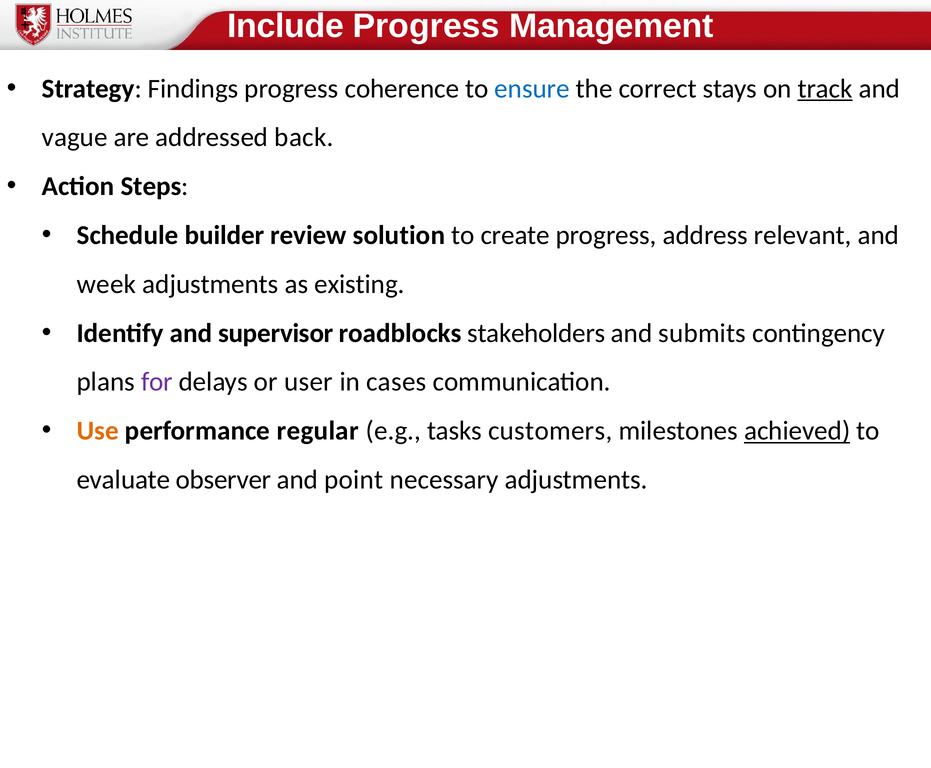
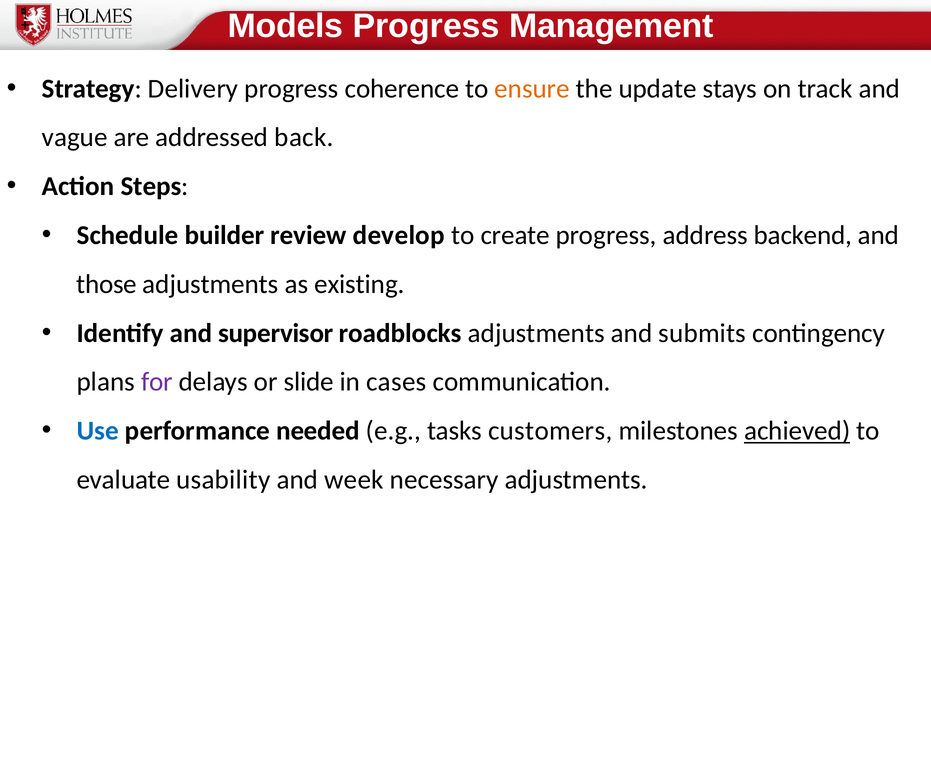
Include: Include -> Models (286, 26)
Findings: Findings -> Delivery (193, 89)
ensure colour: blue -> orange (532, 89)
correct: correct -> update (658, 89)
track underline: present -> none (825, 89)
solution: solution -> develop (399, 235)
relevant: relevant -> backend (803, 235)
week: week -> those (107, 284)
roadblocks stakeholders: stakeholders -> adjustments (536, 333)
user: user -> slide (309, 382)
Use colour: orange -> blue (98, 431)
regular: regular -> needed (318, 431)
observer: observer -> usability (223, 480)
point: point -> week (354, 480)
